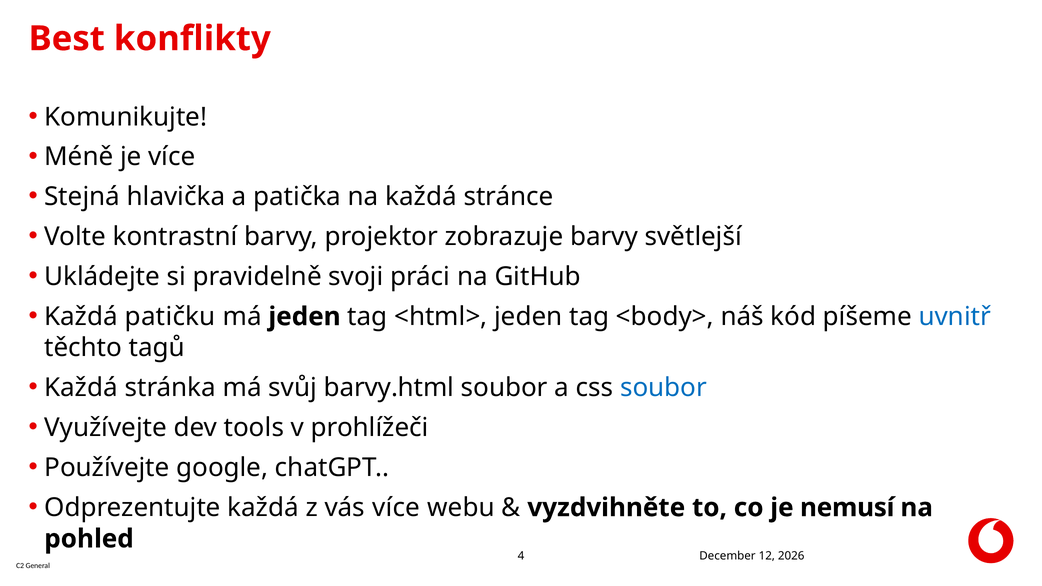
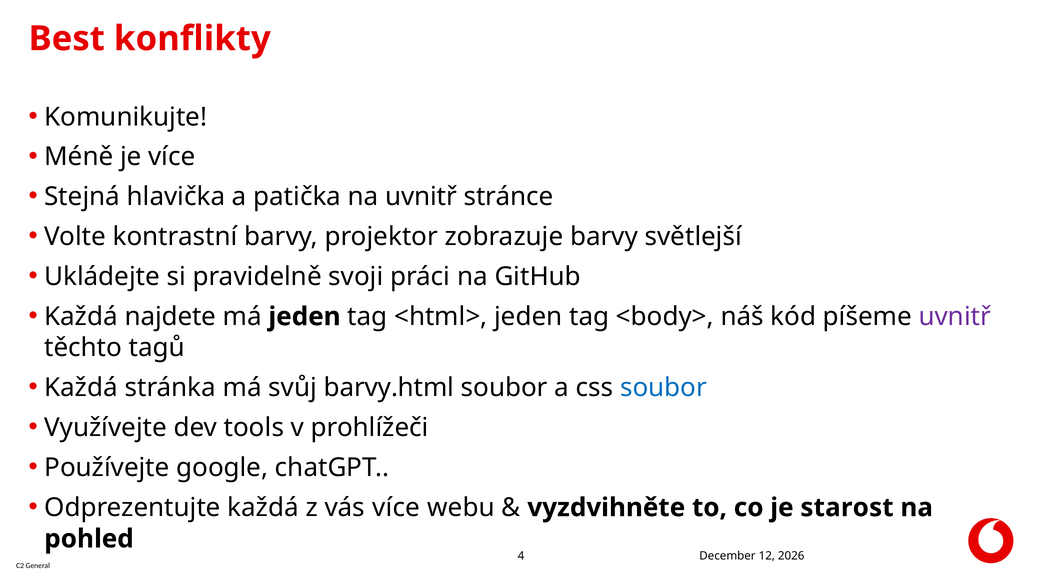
na každá: každá -> uvnitř (421, 197)
patičku: patičku -> najdete (170, 317)
uvnitř colour: blue -> purple (955, 317)
nemusí: nemusí -> starost (847, 508)
